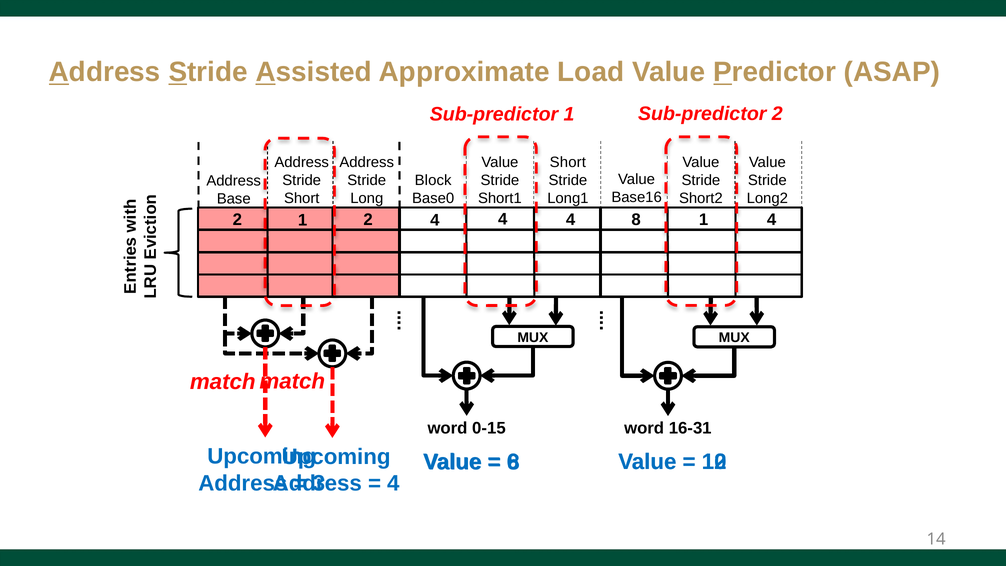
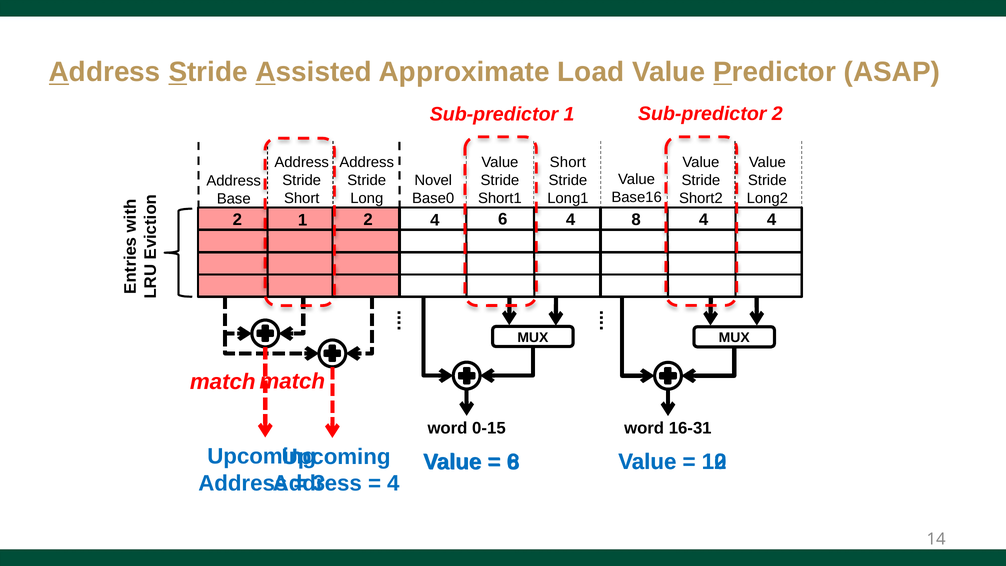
Block: Block -> Novel (433, 180)
2 4 4: 4 -> 6 (503, 219)
4 1: 1 -> 4 (704, 220)
